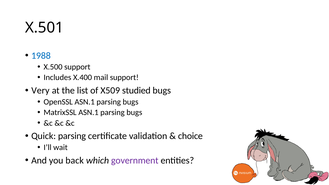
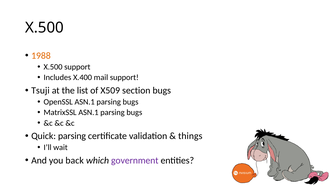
X.501: X.501 -> X.500 (44, 28)
1988 colour: blue -> orange (41, 56)
Very: Very -> Tsuji (40, 91)
studied: studied -> section (136, 91)
choice: choice -> things (190, 136)
